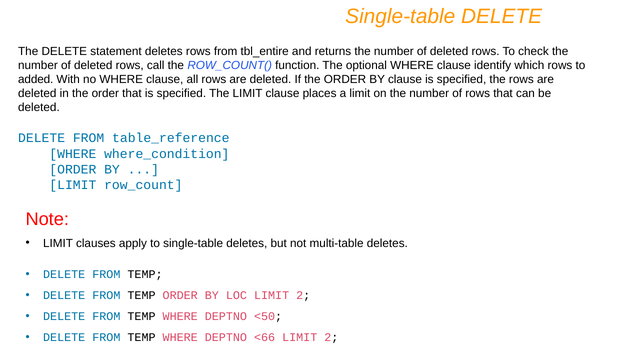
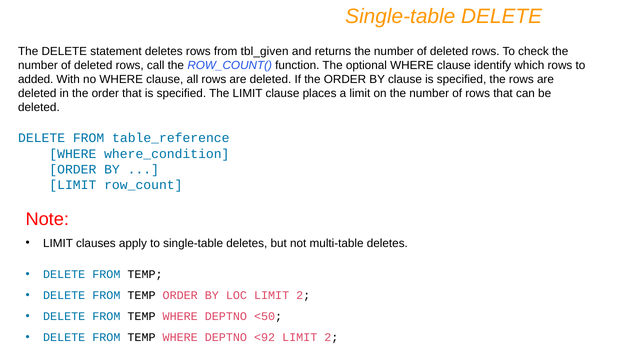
tbl_entire: tbl_entire -> tbl_given (265, 51)
<66: <66 -> <92 (265, 338)
